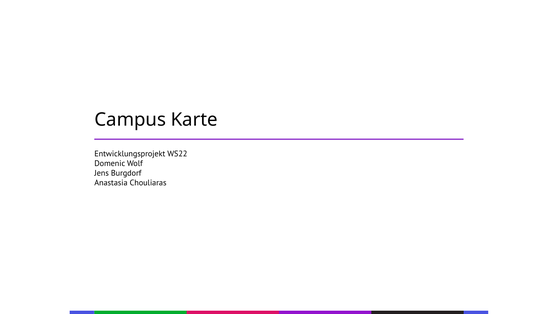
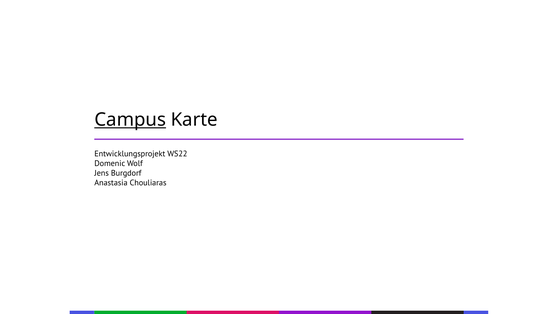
Campus underline: none -> present (130, 120)
